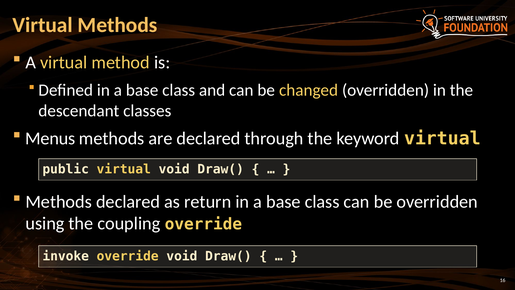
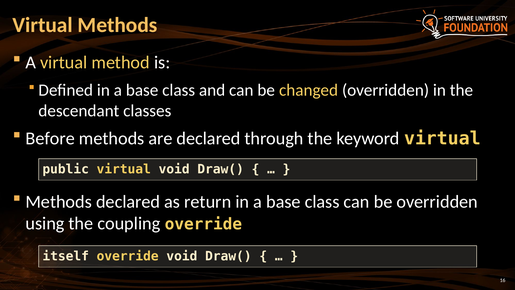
Menus: Menus -> Before (50, 138)
invoke: invoke -> itself (66, 256)
